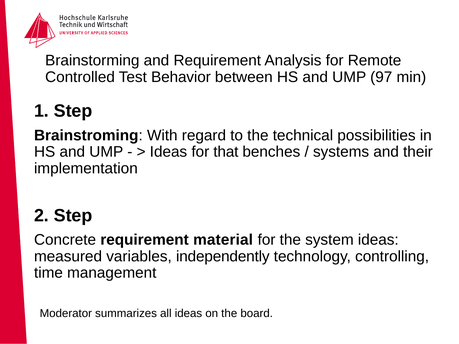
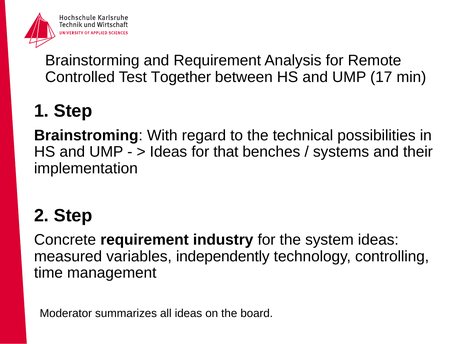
Behavior: Behavior -> Together (181, 77)
97: 97 -> 17 (381, 77)
material: material -> industry (223, 240)
